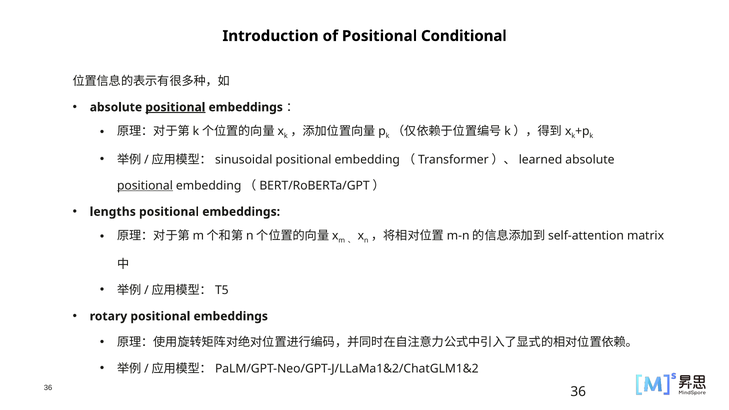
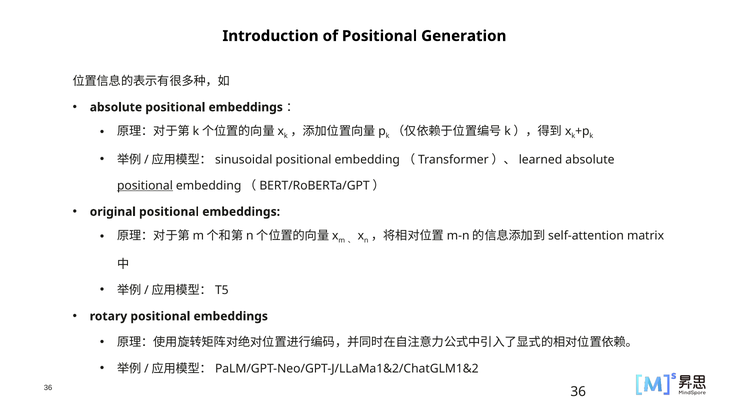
Conditional: Conditional -> Generation (464, 36)
positional underline: present -> none (175, 107)
lengths: lengths -> original (113, 212)
